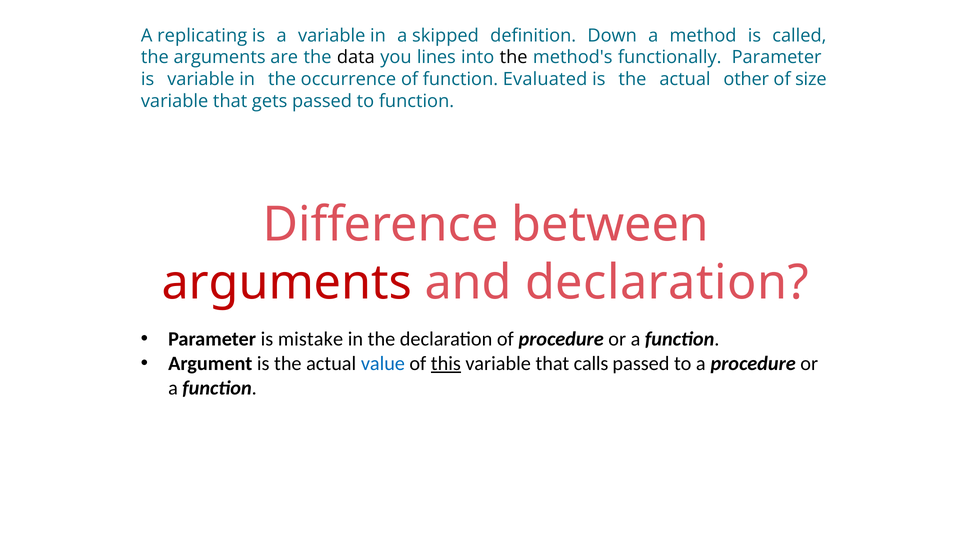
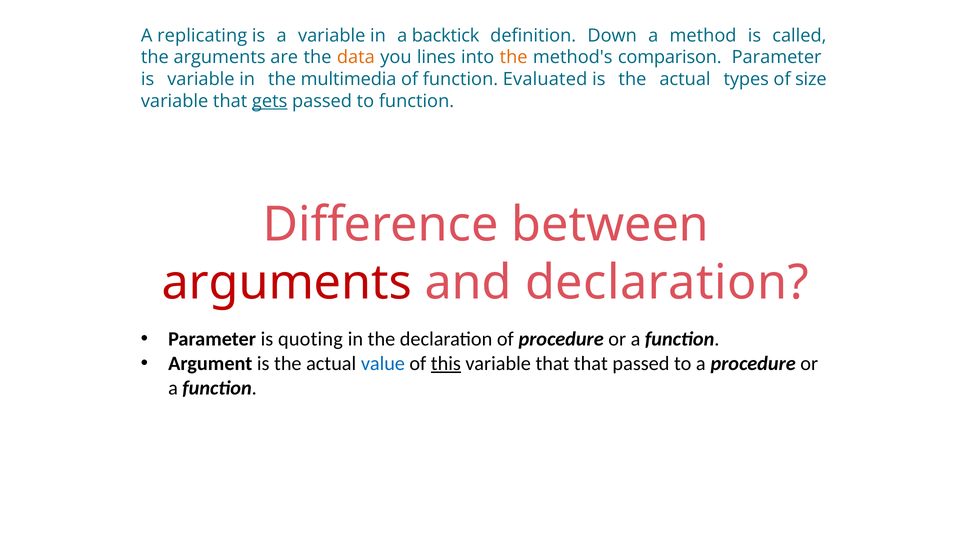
skipped: skipped -> backtick (446, 35)
data colour: black -> orange (356, 57)
the colour: black -> orange (514, 57)
functionally: functionally -> comparison (670, 57)
occurrence: occurrence -> multimedia (349, 79)
other: other -> types (746, 79)
gets underline: none -> present (270, 101)
mistake: mistake -> quoting (310, 339)
that calls: calls -> that (591, 363)
